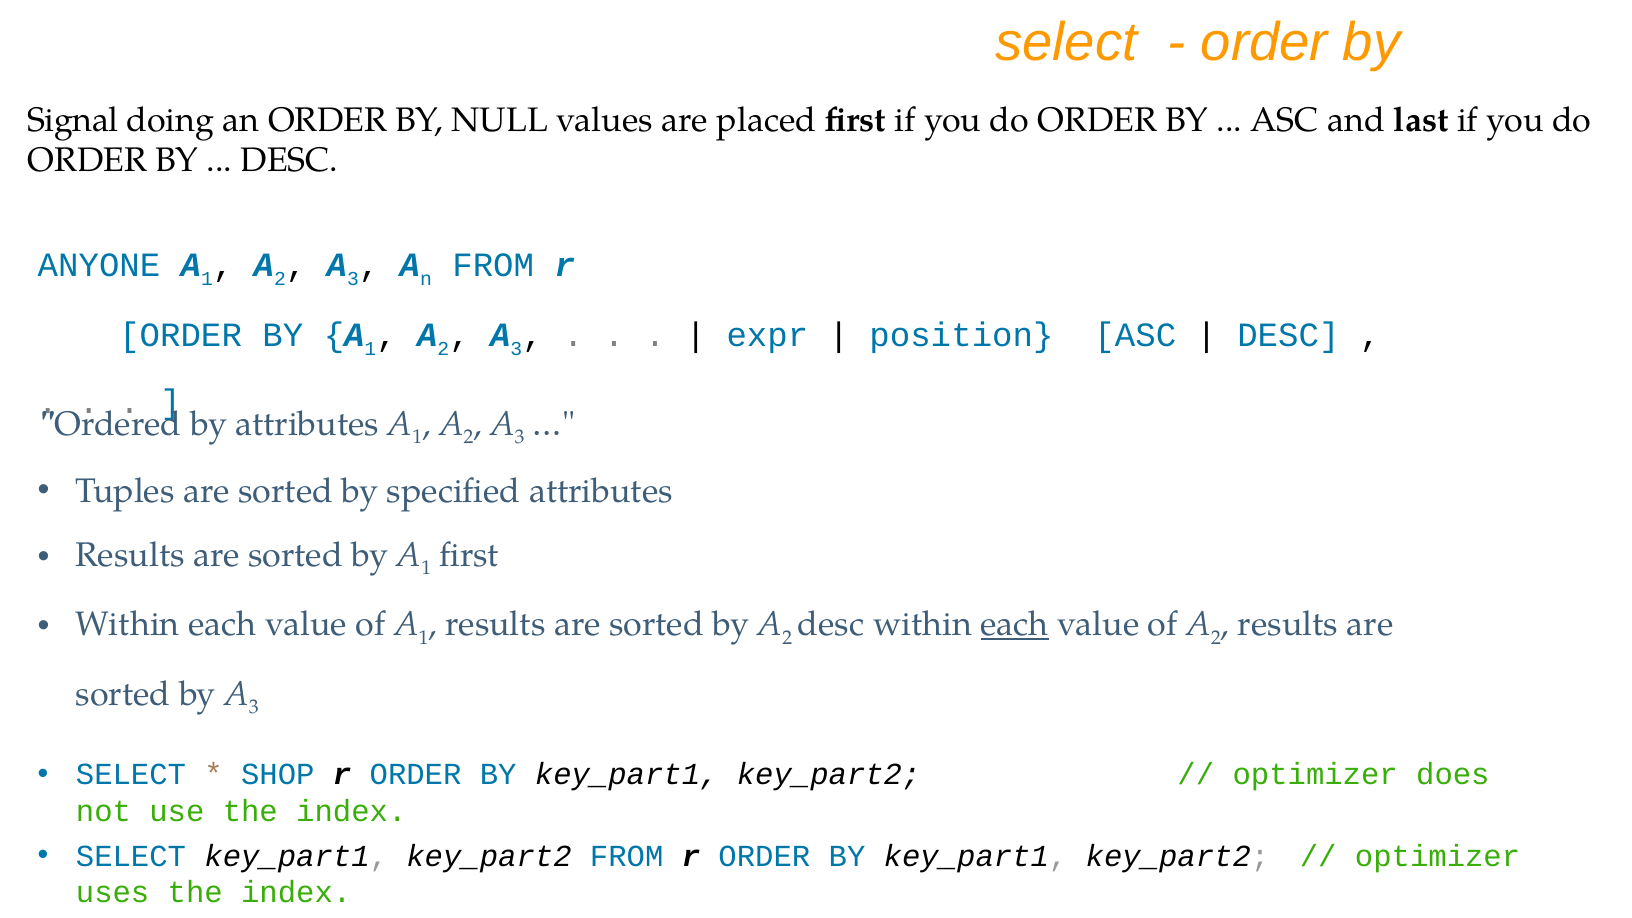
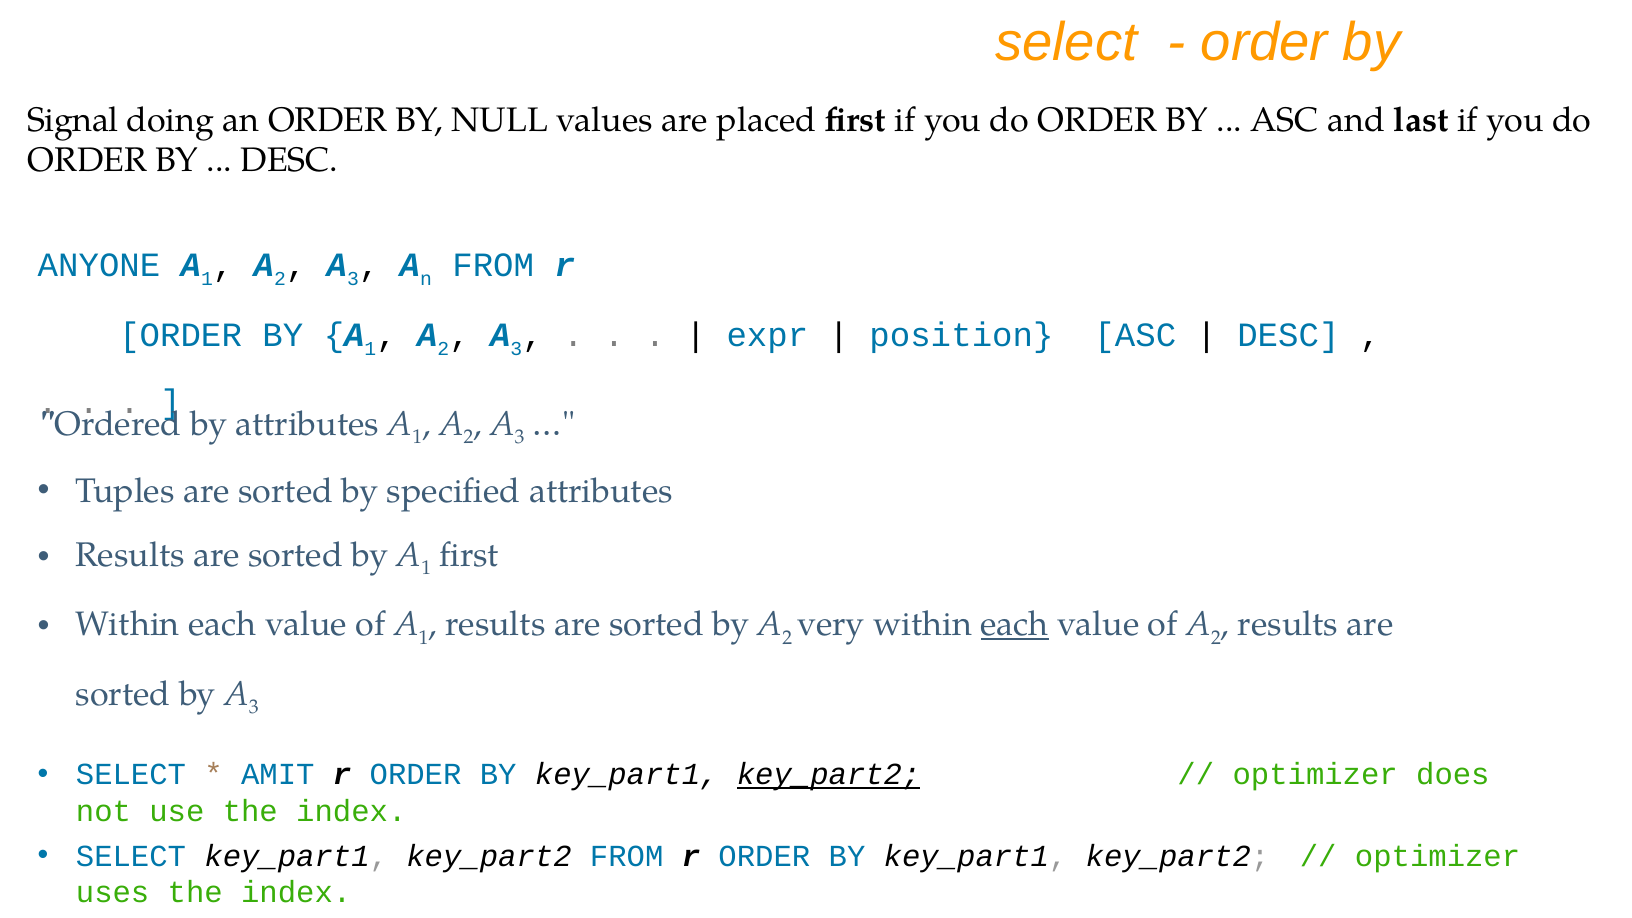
desc: desc -> very (831, 625)
SHOP: SHOP -> AMIT (278, 775)
key_part2 underline: none -> present (829, 775)
